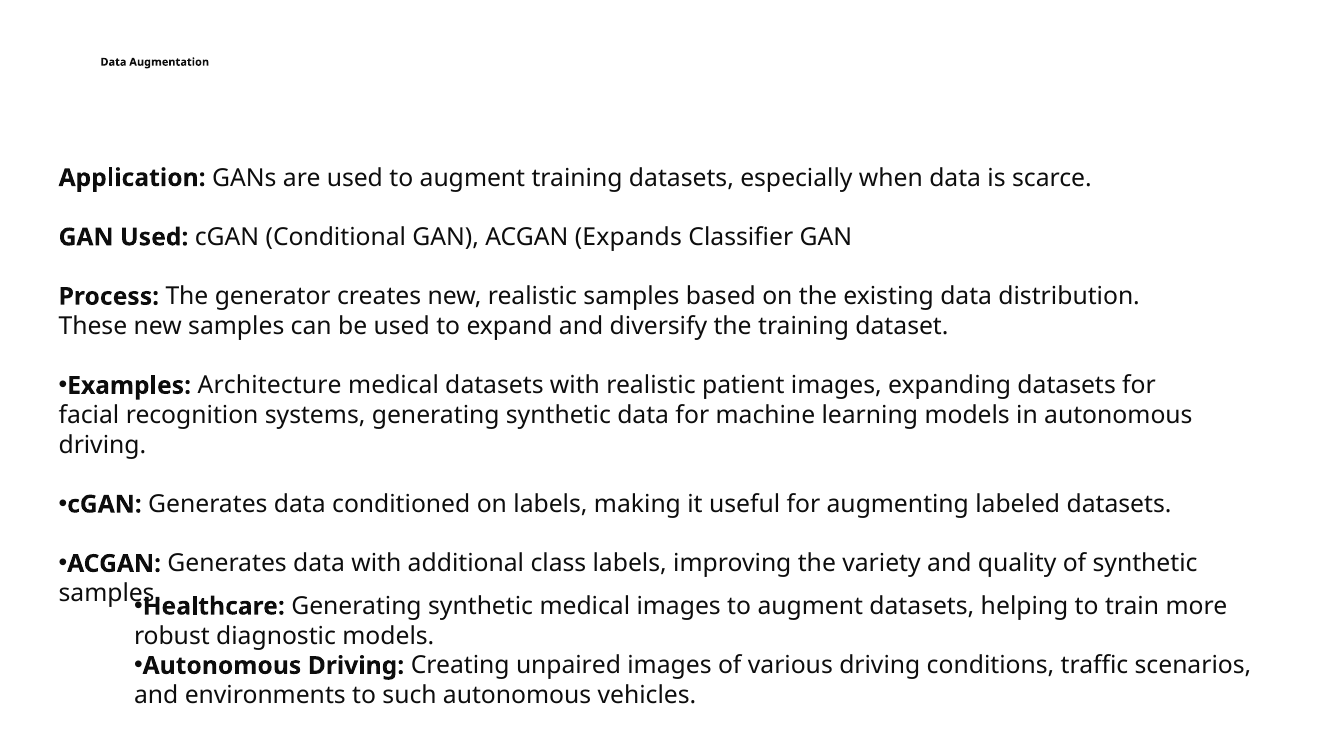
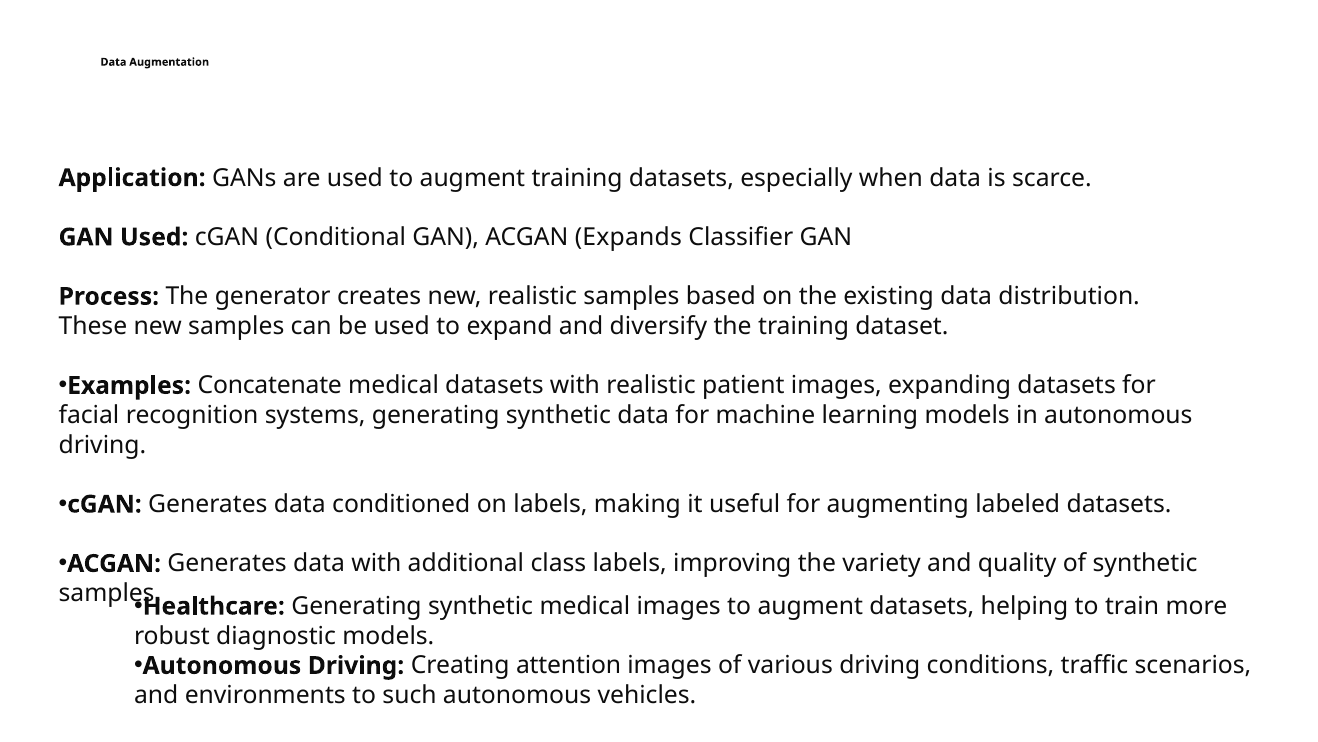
Architecture: Architecture -> Concatenate (270, 385)
unpaired: unpaired -> attention (569, 665)
